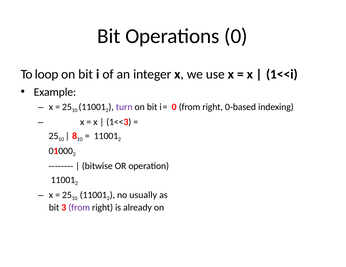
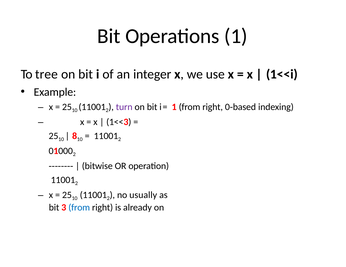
Operations 0: 0 -> 1 (236, 36)
loop: loop -> tree (46, 74)
i= 0: 0 -> 1 (174, 107)
from colour: purple -> blue (79, 208)
